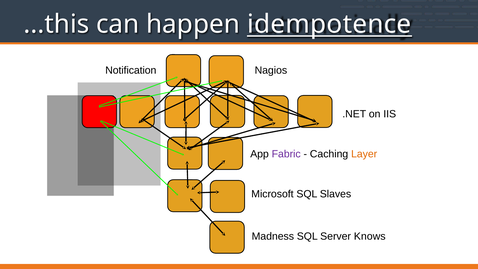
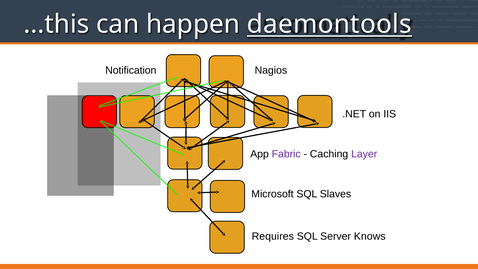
idempotence: idempotence -> daemontools (329, 24)
Layer colour: orange -> purple (364, 154)
Madness: Madness -> Requires (273, 236)
